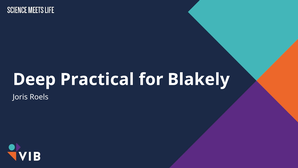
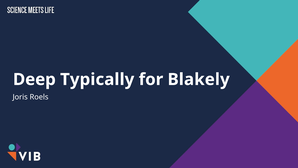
Practical: Practical -> Typically (97, 79)
